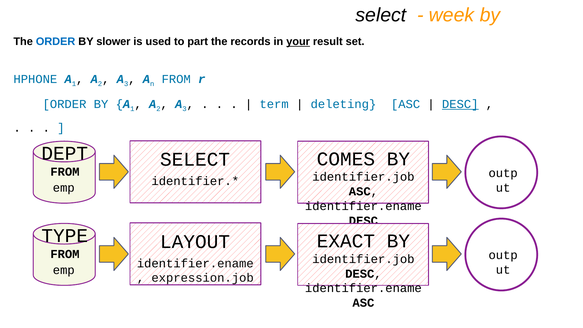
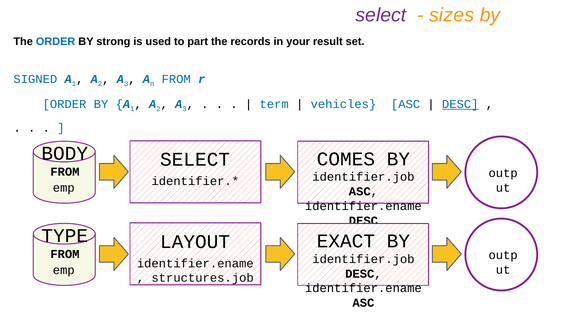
select colour: black -> purple (381, 15)
week: week -> sizes (452, 15)
slower: slower -> strong (113, 42)
your underline: present -> none (298, 42)
HPHONE: HPHONE -> SIGNED (35, 79)
deleting: deleting -> vehicles (343, 104)
DEPT: DEPT -> BODY (65, 153)
expression.job: expression.job -> structures.job (203, 278)
